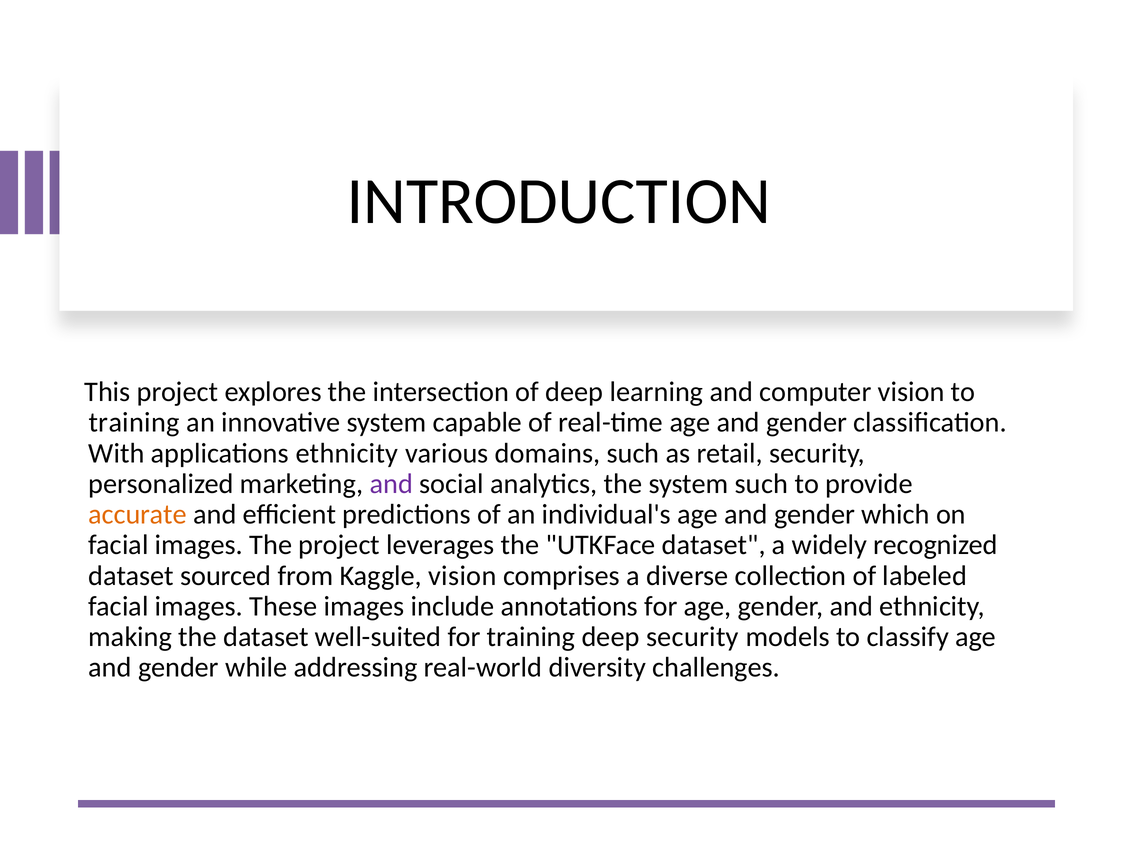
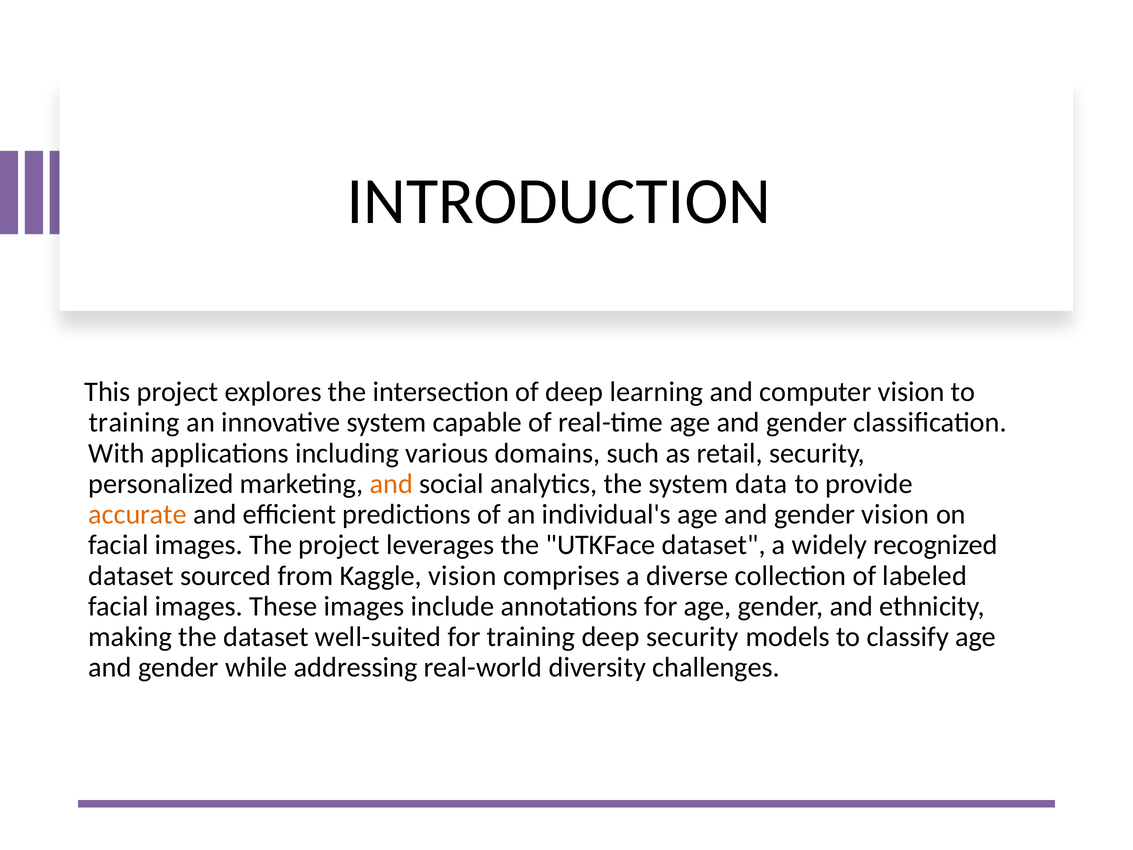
applications ethnicity: ethnicity -> including (347, 453)
and colour: purple -> orange (391, 484)
system such: such -> data (761, 484)
gender which: which -> vision (895, 514)
